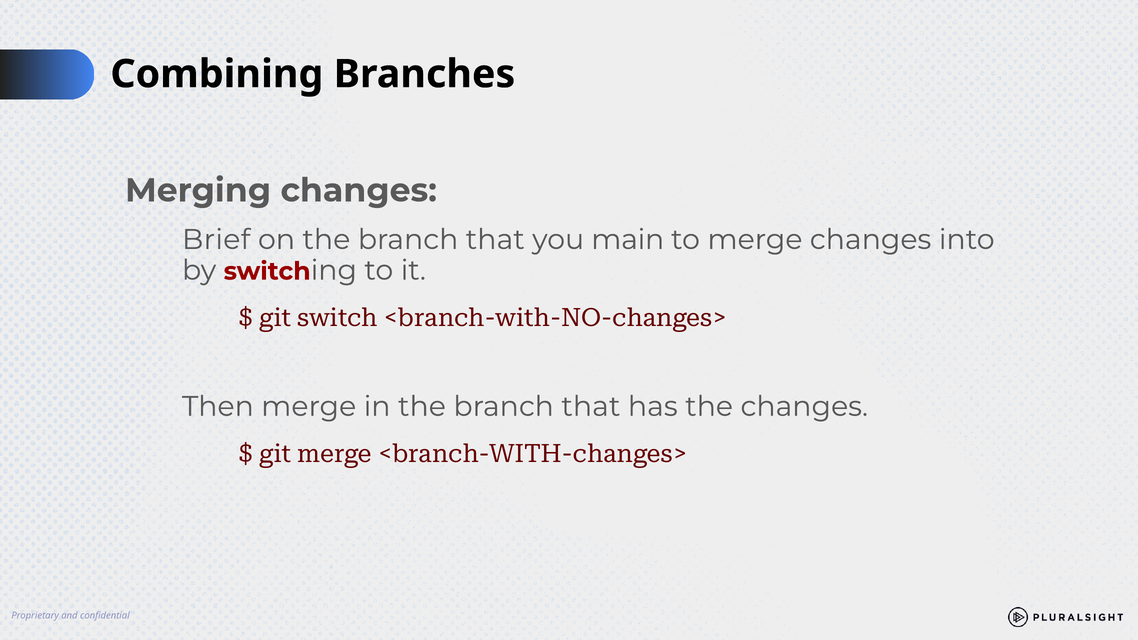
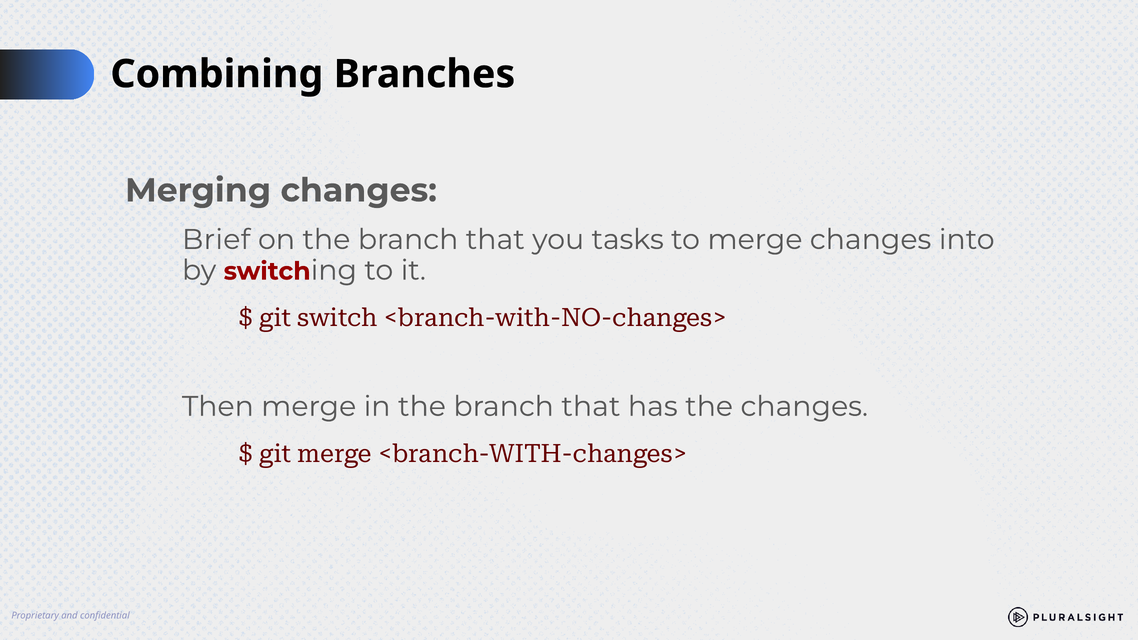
main: main -> tasks (628, 240)
